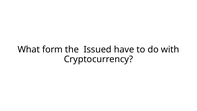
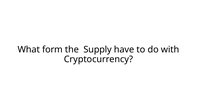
Issued: Issued -> Supply (98, 49)
